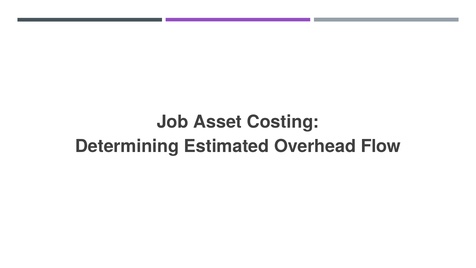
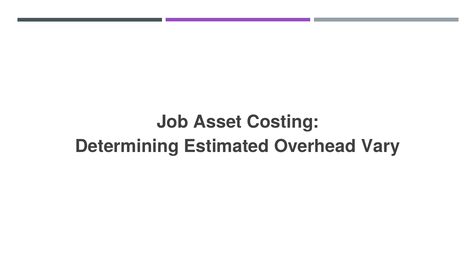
Flow: Flow -> Vary (381, 146)
